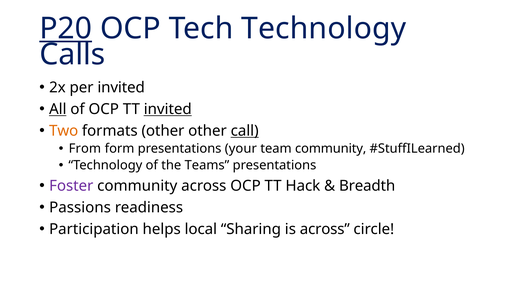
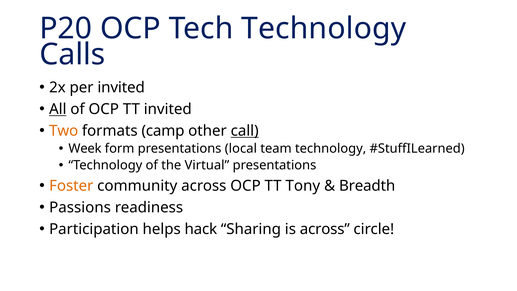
P20 underline: present -> none (66, 28)
invited underline: present -> none (168, 109)
formats other: other -> camp (163, 131)
From: From -> Week (85, 149)
your: your -> local (241, 149)
team community: community -> technology (331, 149)
Teams: Teams -> Virtual (207, 165)
Foster colour: purple -> orange (71, 186)
Hack: Hack -> Tony (303, 186)
local: local -> hack (201, 229)
